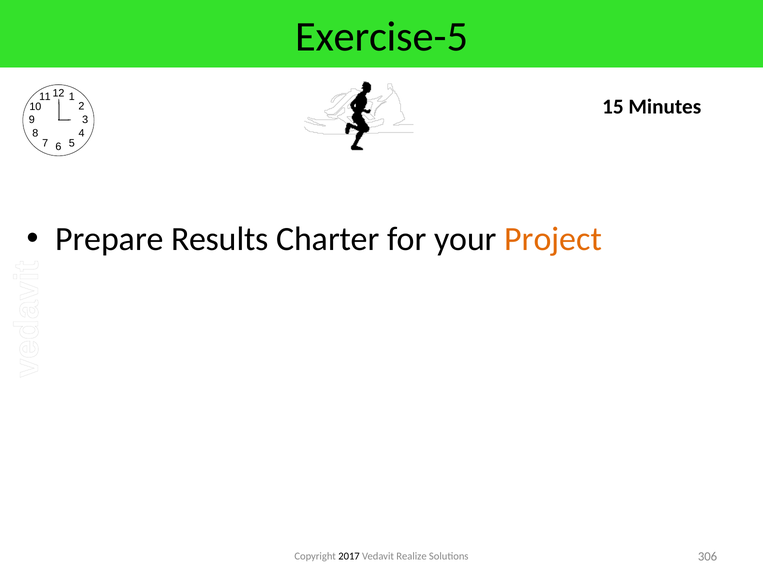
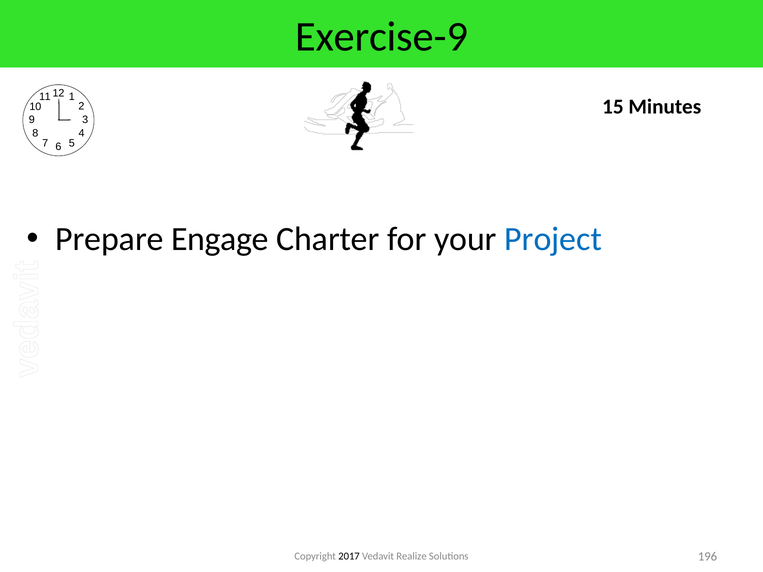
Exercise-5: Exercise-5 -> Exercise-9 (382, 37)
Results: Results -> Engage (220, 239)
Project colour: orange -> blue (553, 239)
306: 306 -> 196 (708, 557)
